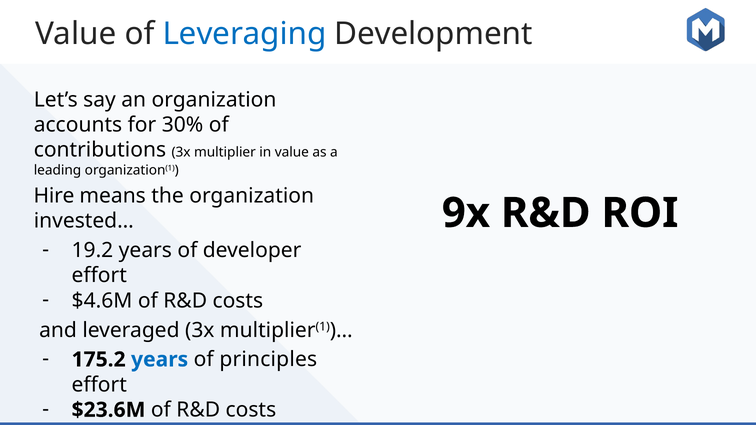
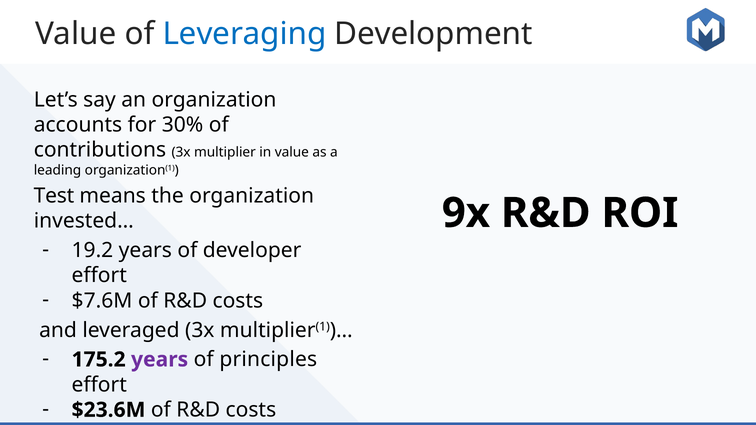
Hire: Hire -> Test (54, 196)
$4.6M: $4.6M -> $7.6M (102, 301)
years colour: blue -> purple (160, 360)
